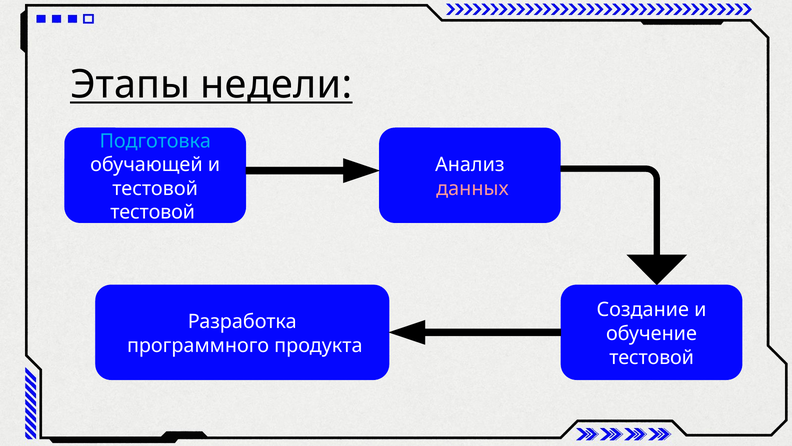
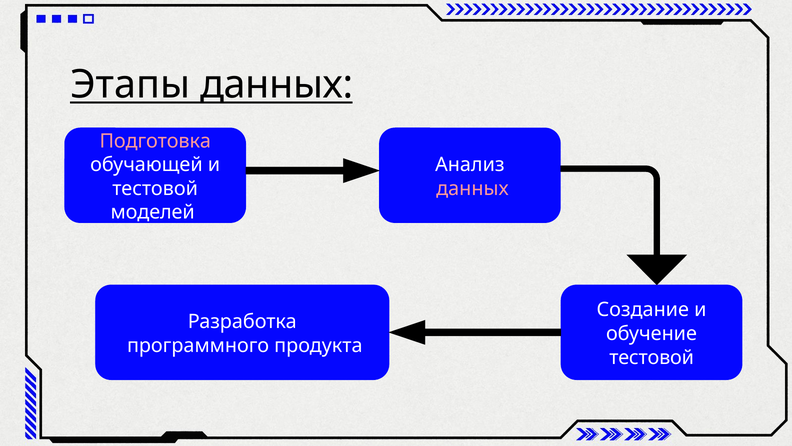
Этапы недели: недели -> данных (277, 84)
Подготовка colour: light blue -> pink (155, 141)
тестовой: тестовой -> моделей (153, 212)
